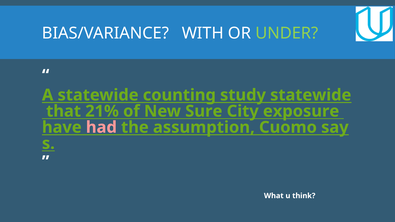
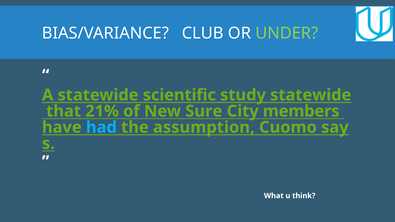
WITH: WITH -> CLUB (203, 33)
counting: counting -> scientific (179, 95)
exposure: exposure -> members (301, 111)
had colour: pink -> light blue (101, 127)
